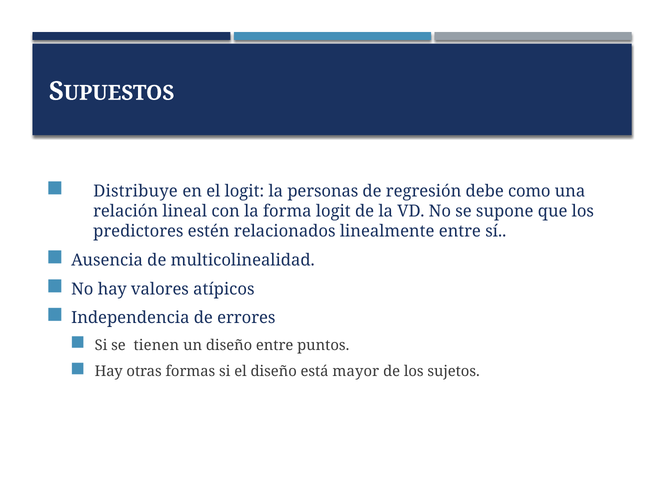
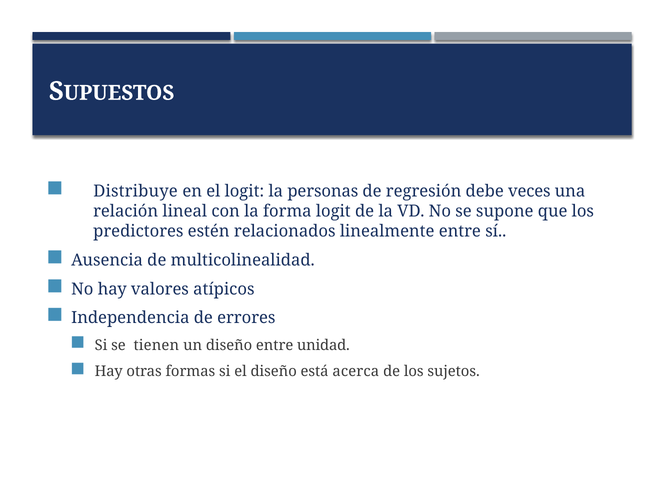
como: como -> veces (529, 191)
puntos: puntos -> unidad (323, 345)
mayor: mayor -> acerca (356, 371)
